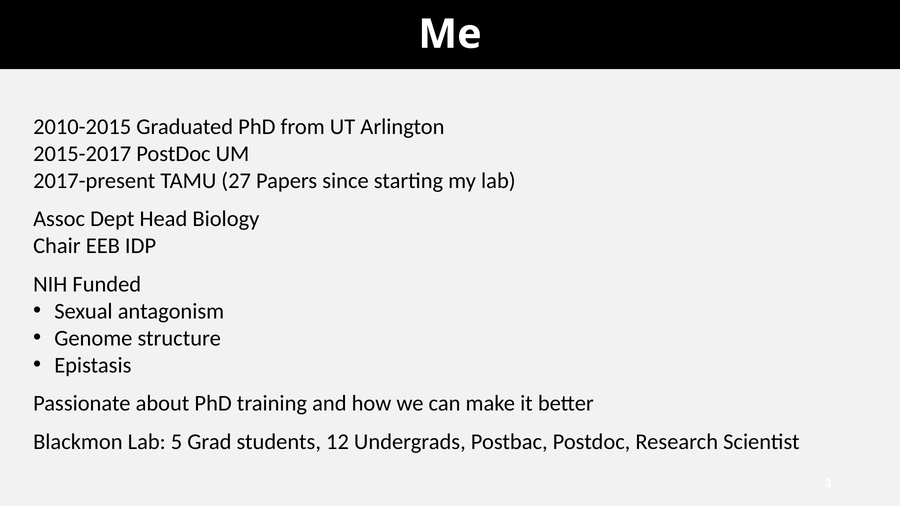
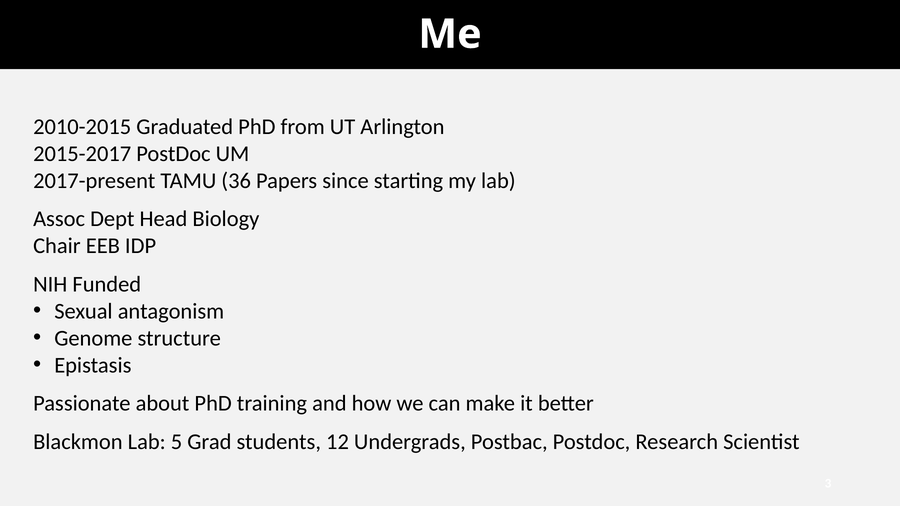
27: 27 -> 36 (236, 181)
